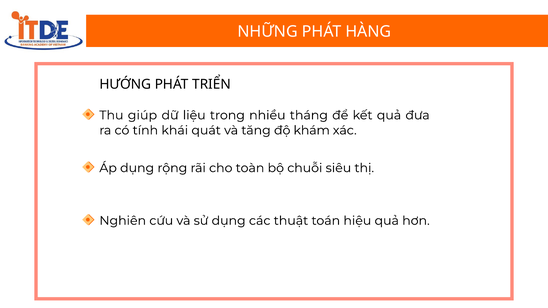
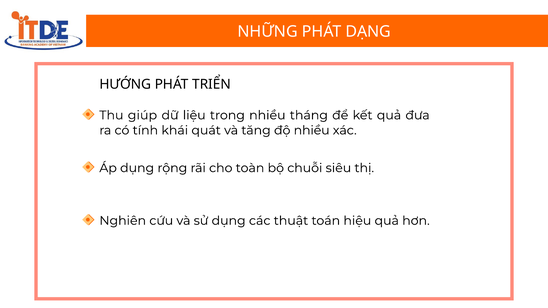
HÀNG: HÀNG -> DẠNG (368, 32)
độ khám: khám -> nhiều (312, 130)
